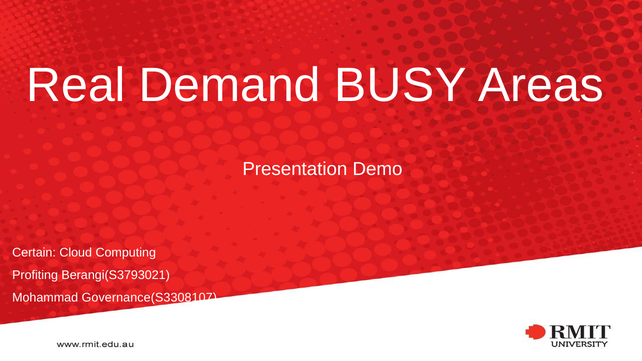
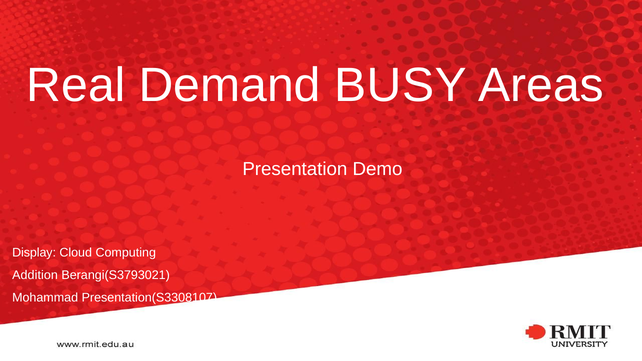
Certain: Certain -> Display (34, 253)
Profiting: Profiting -> Addition (35, 275)
Governance(S3308107: Governance(S3308107 -> Presentation(S3308107 (149, 298)
